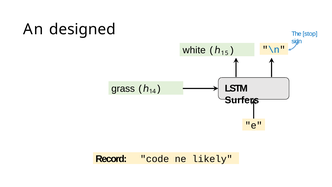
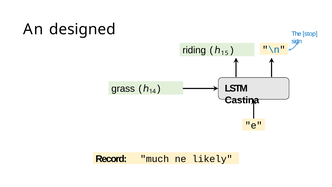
white: white -> riding (194, 50)
Surfers: Surfers -> Castina (242, 100)
code: code -> much (155, 159)
